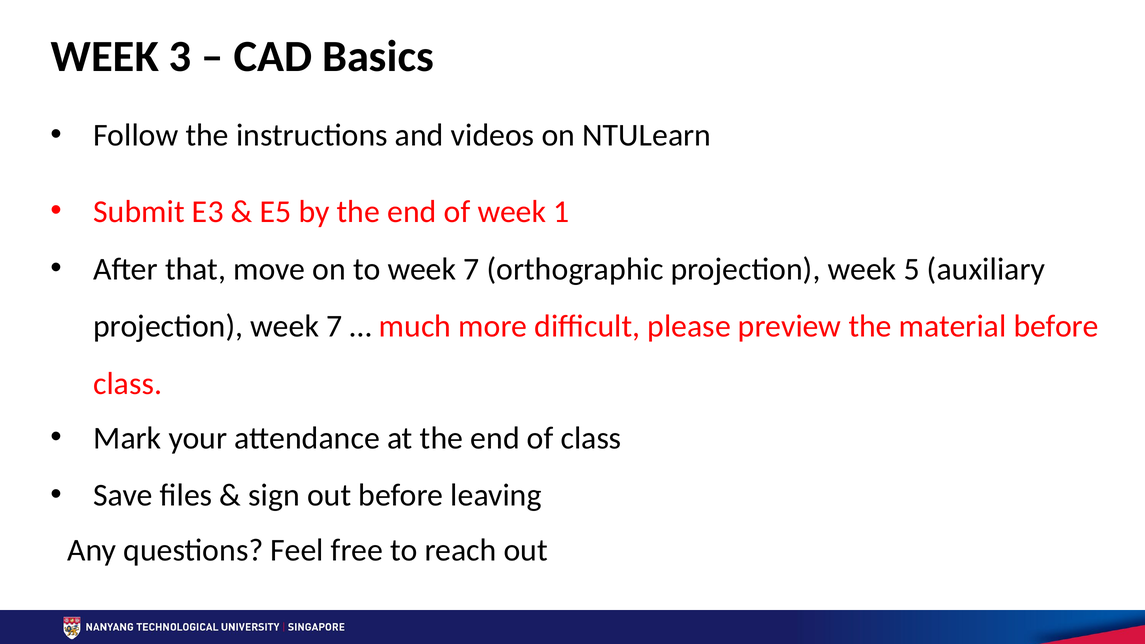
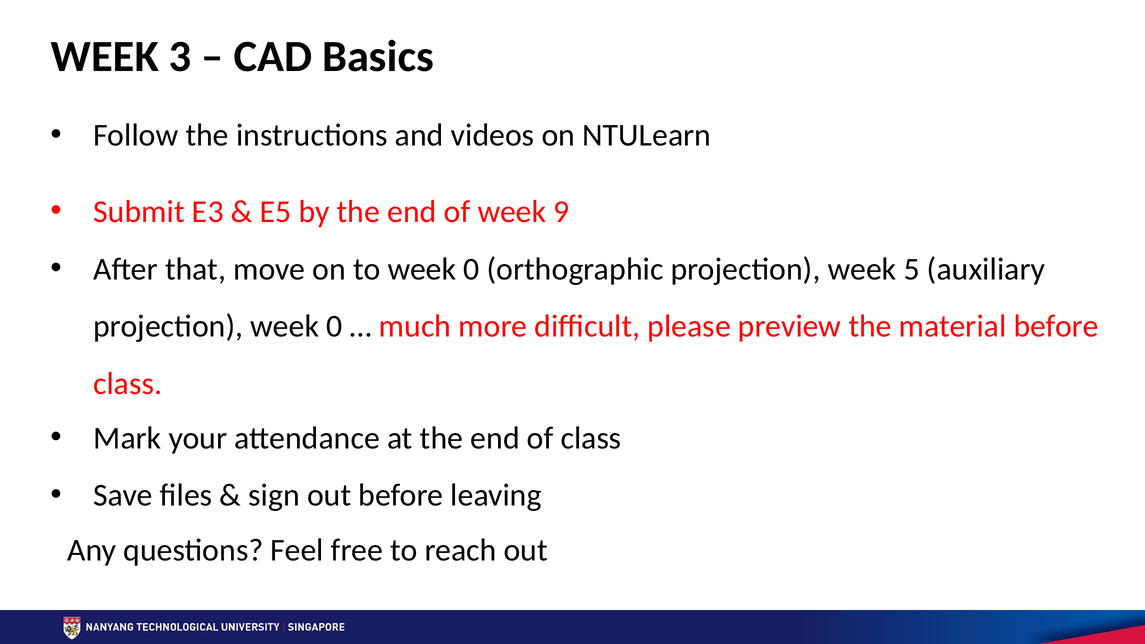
1: 1 -> 9 (561, 212)
to week 7: 7 -> 0 (472, 269)
projection week 7: 7 -> 0 (334, 326)
